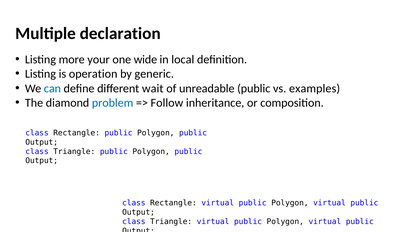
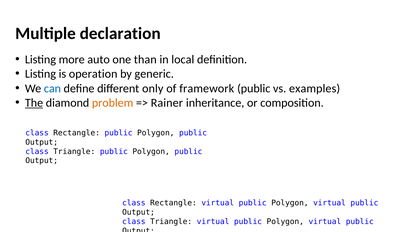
your: your -> auto (99, 60)
wide: wide -> than (145, 60)
wait: wait -> only (153, 89)
unreadable: unreadable -> framework (207, 89)
The underline: none -> present (34, 103)
problem colour: blue -> orange (113, 103)
Follow: Follow -> Rainer (167, 103)
